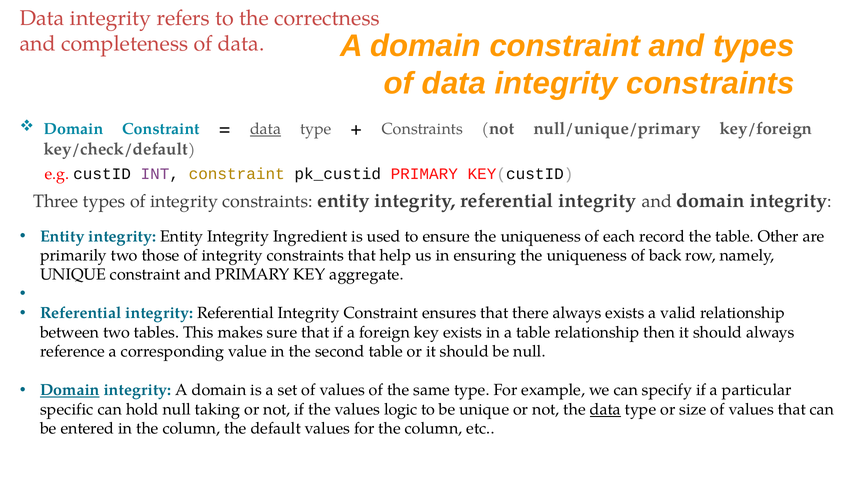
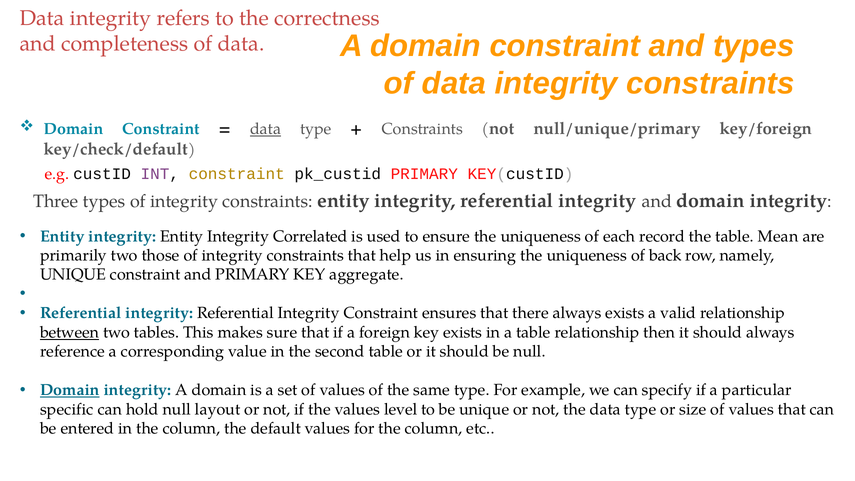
Ingredient: Ingredient -> Correlated (310, 236)
Other: Other -> Mean (778, 236)
between underline: none -> present (70, 332)
taking: taking -> layout (218, 409)
logic: logic -> level (401, 409)
data underline: present -> none (605, 409)
